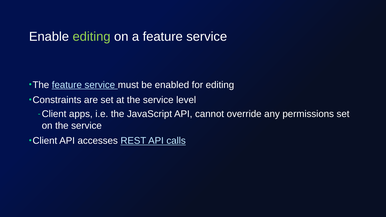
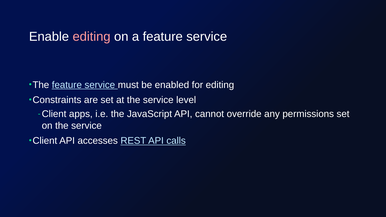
editing colour: light green -> pink (92, 37)
